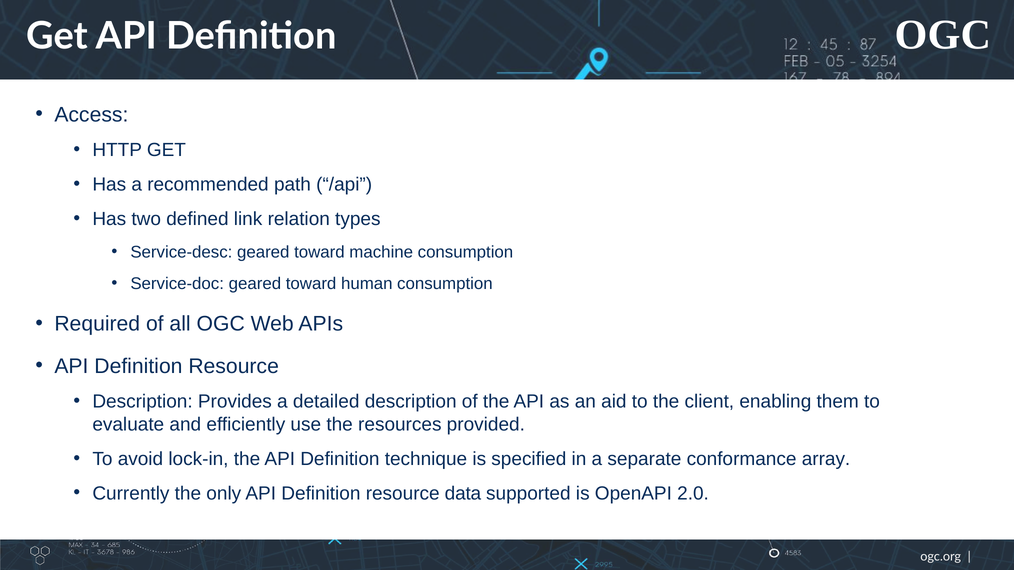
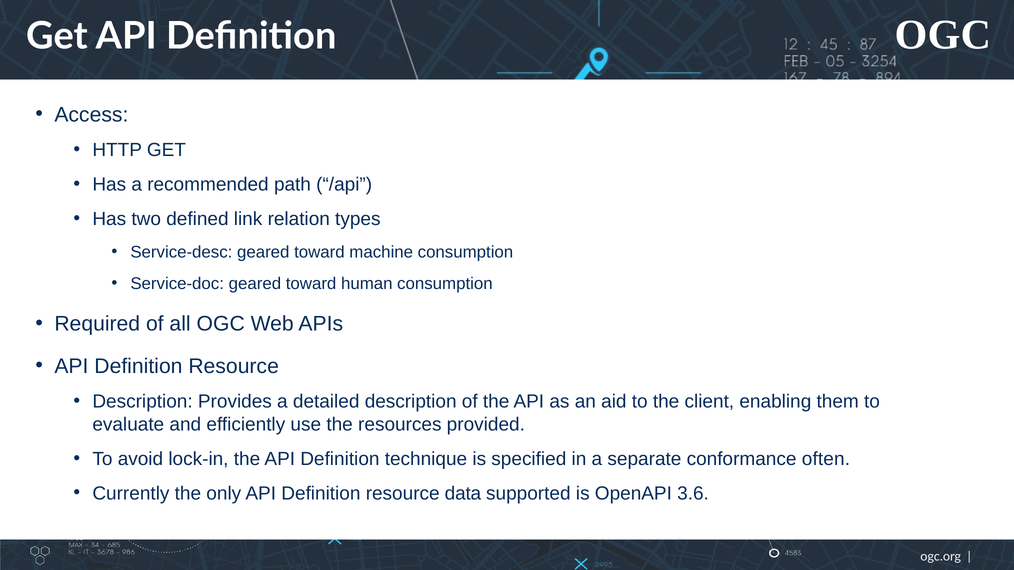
array: array -> often (826, 459)
2.0: 2.0 -> 3.6 (693, 494)
